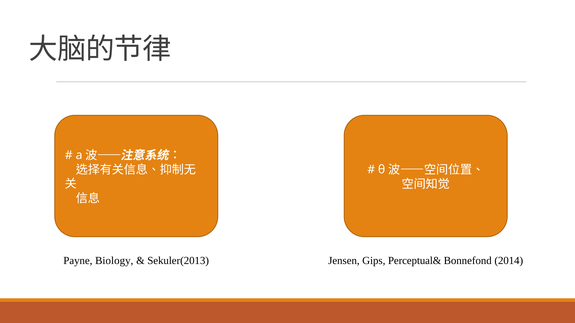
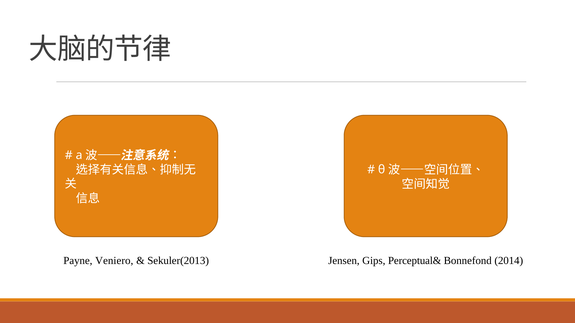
Biology: Biology -> Veniero (114, 261)
